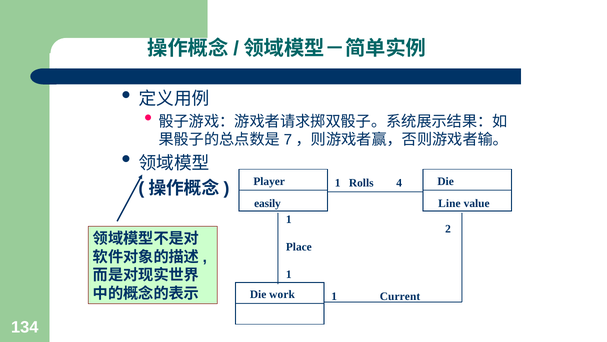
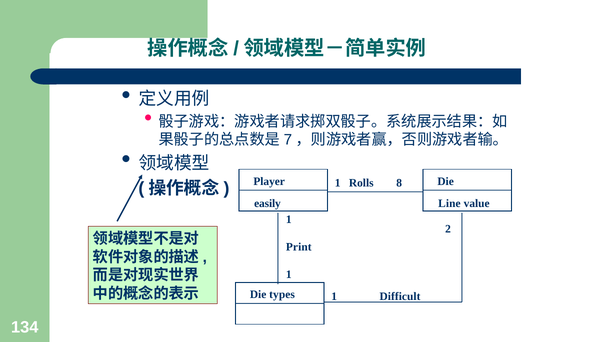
4: 4 -> 8 (399, 183)
Place: Place -> Print (299, 247)
work: work -> types (282, 294)
Current: Current -> Difficult (400, 296)
